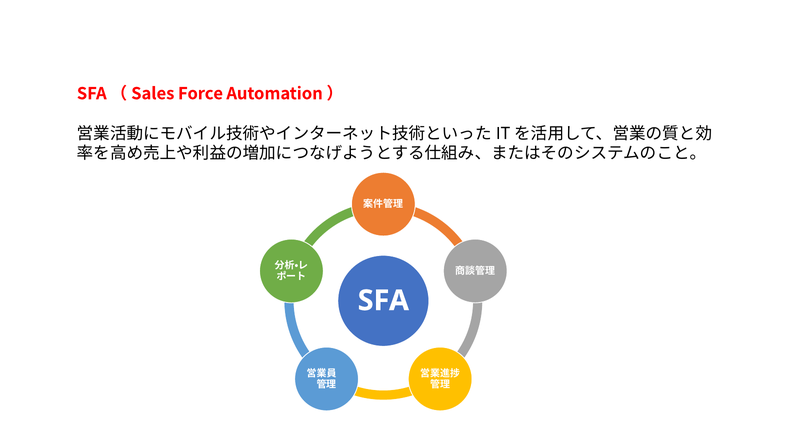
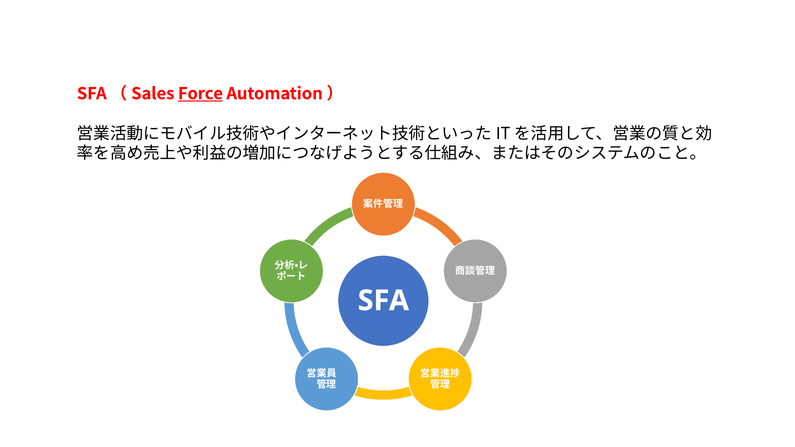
Force underline: none -> present (200, 94)
